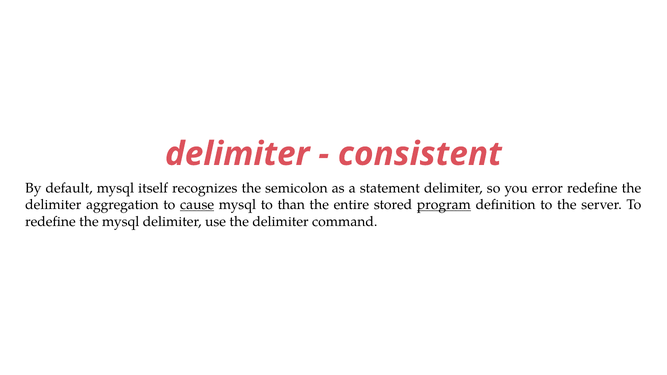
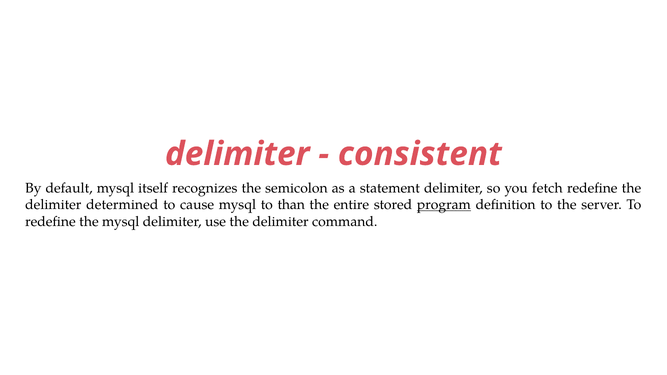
error: error -> fetch (547, 188)
aggregation: aggregation -> determined (122, 205)
cause underline: present -> none (197, 205)
